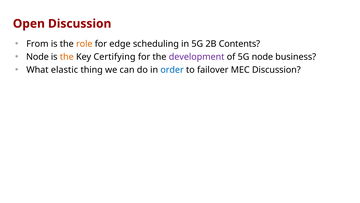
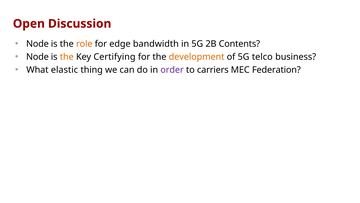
From: From -> Node (37, 44)
scheduling: scheduling -> bandwidth (156, 44)
development colour: purple -> orange (197, 57)
5G node: node -> telco (262, 57)
order colour: blue -> purple (172, 70)
failover: failover -> carriers (213, 70)
MEC Discussion: Discussion -> Federation (276, 70)
